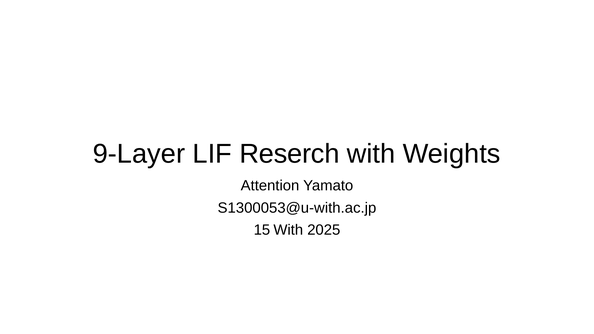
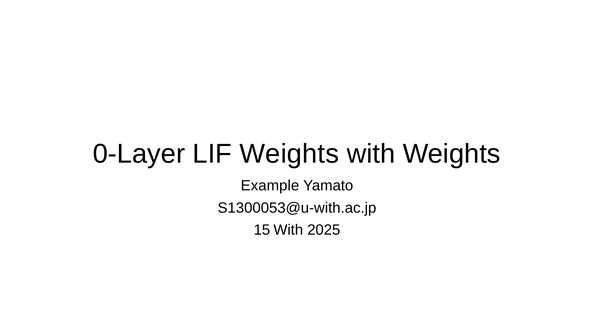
9-Layer: 9-Layer -> 0-Layer (139, 154)
LIF Reserch: Reserch -> Weights (289, 154)
Attention: Attention -> Example (270, 186)
